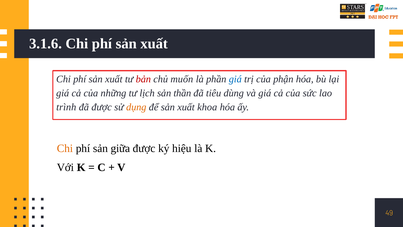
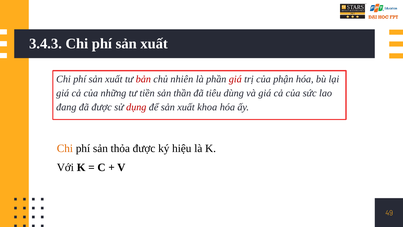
3.1.6: 3.1.6 -> 3.4.3 (46, 44)
muốn: muốn -> nhiên (182, 79)
giá colour: blue -> red (235, 79)
lịch: lịch -> tiền (147, 93)
trình: trình -> đang (66, 107)
dụng colour: orange -> red (136, 107)
giữa: giữa -> thỏa (120, 148)
